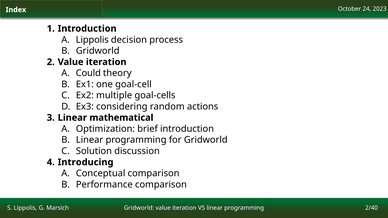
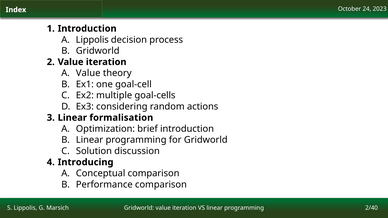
Could: Could -> Value (88, 73)
mathematical: mathematical -> formalisation (121, 118)
